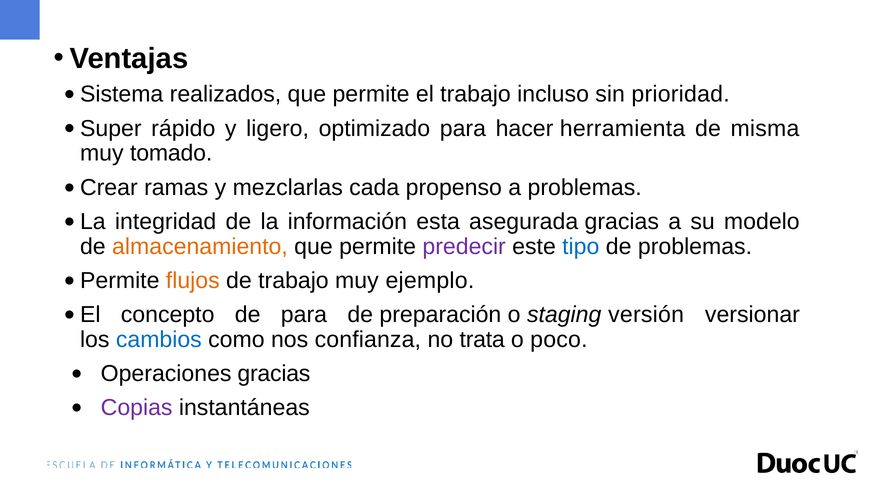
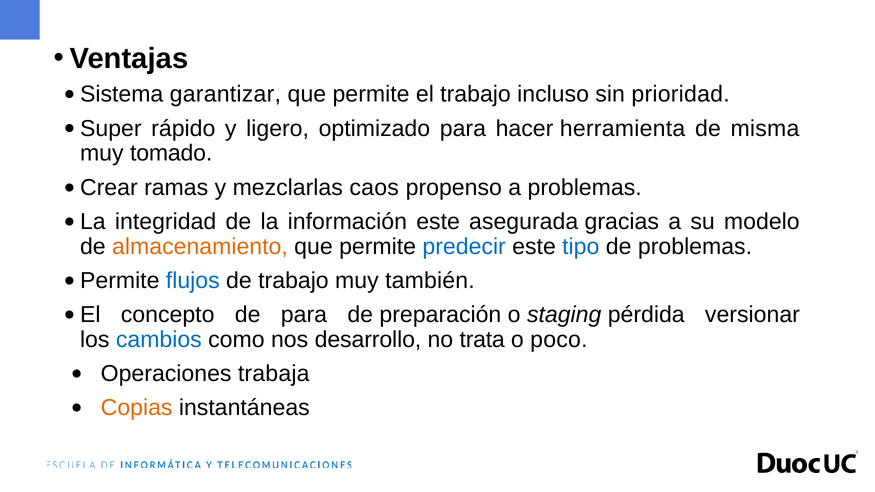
realizados: realizados -> garantizar (225, 94)
cada: cada -> caos (374, 187)
información esta: esta -> este (438, 222)
predecir colour: purple -> blue (464, 247)
flujos colour: orange -> blue (193, 281)
ejemplo: ejemplo -> también (430, 281)
versión: versión -> pérdida (646, 315)
confianza: confianza -> desarrollo (368, 340)
Operaciones gracias: gracias -> trabaja (274, 374)
Copias colour: purple -> orange (137, 408)
